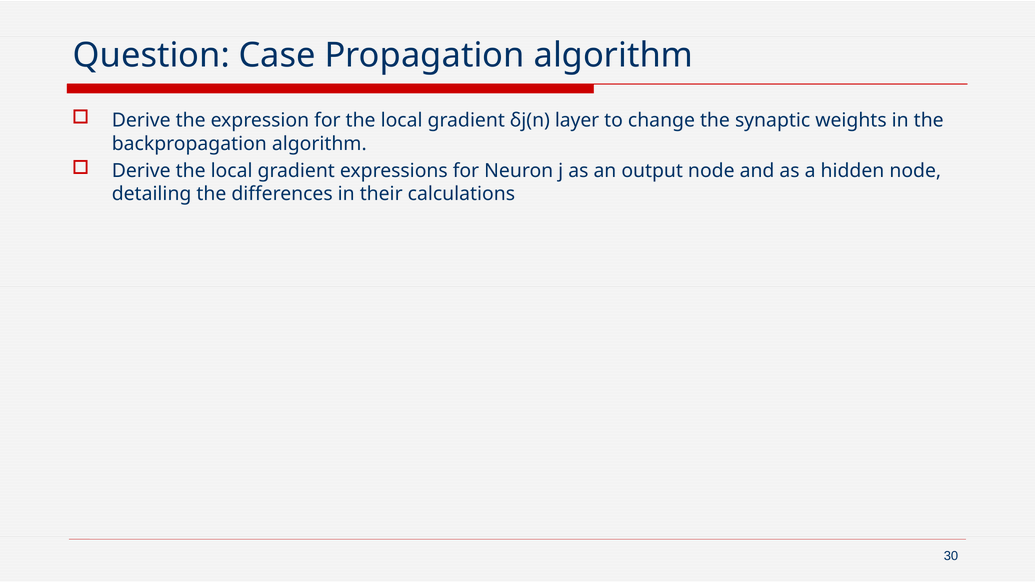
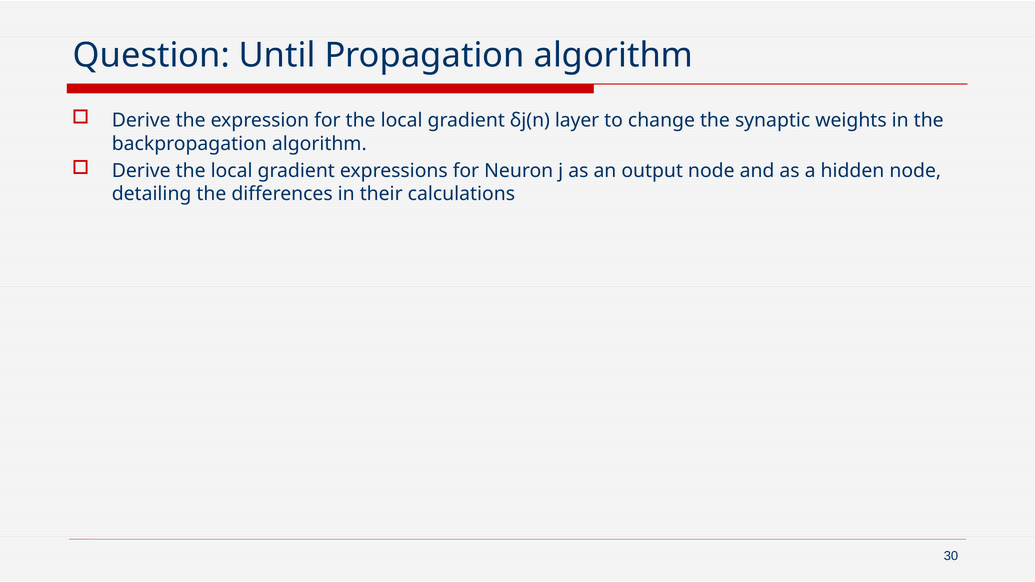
Case: Case -> Until (277, 55)
